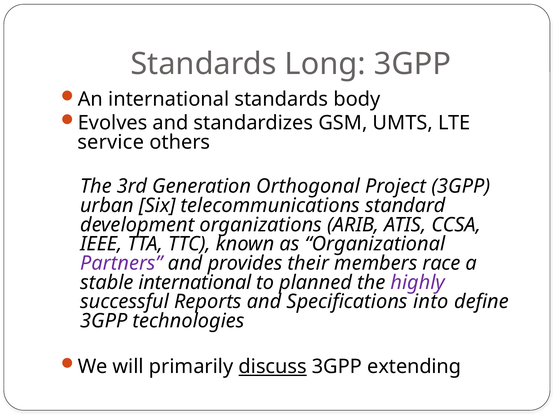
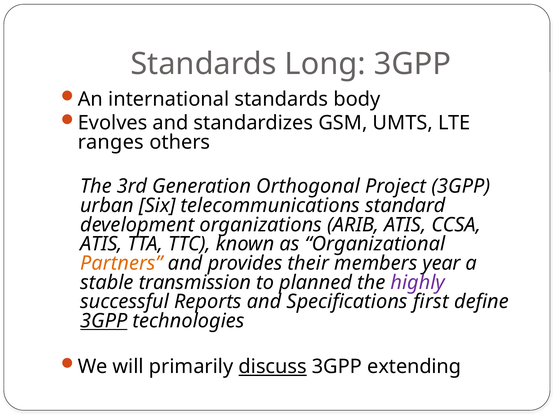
service: service -> ranges (111, 142)
IEEE: IEEE -> ATIS (101, 244)
Partners colour: purple -> orange (121, 263)
race: race -> year (442, 263)
stable international: international -> transmission (195, 282)
into: into -> first (431, 301)
3GPP underline: none -> present (104, 321)
